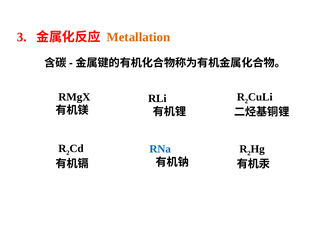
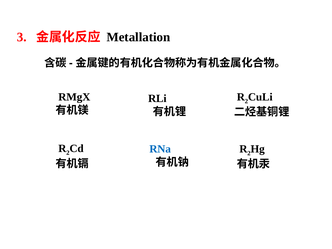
Metallation colour: orange -> black (138, 37)
